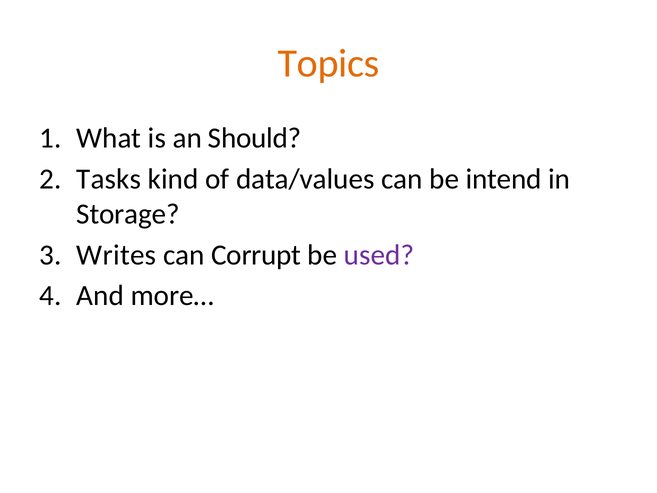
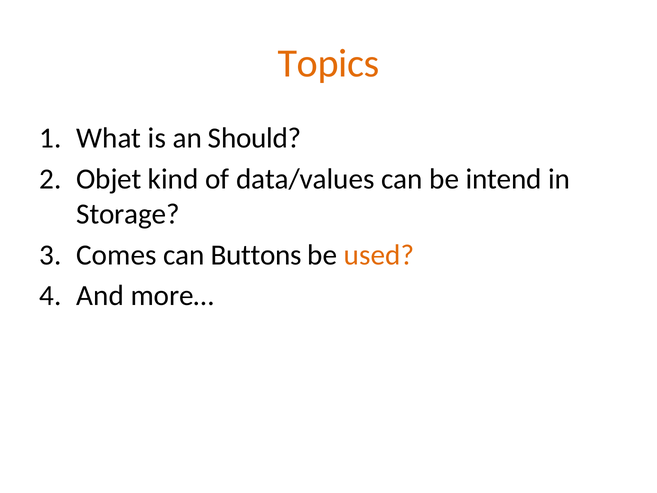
Tasks: Tasks -> Objet (109, 179)
Writes: Writes -> Comes (116, 255)
Corrupt: Corrupt -> Buttons (256, 255)
used colour: purple -> orange (379, 255)
